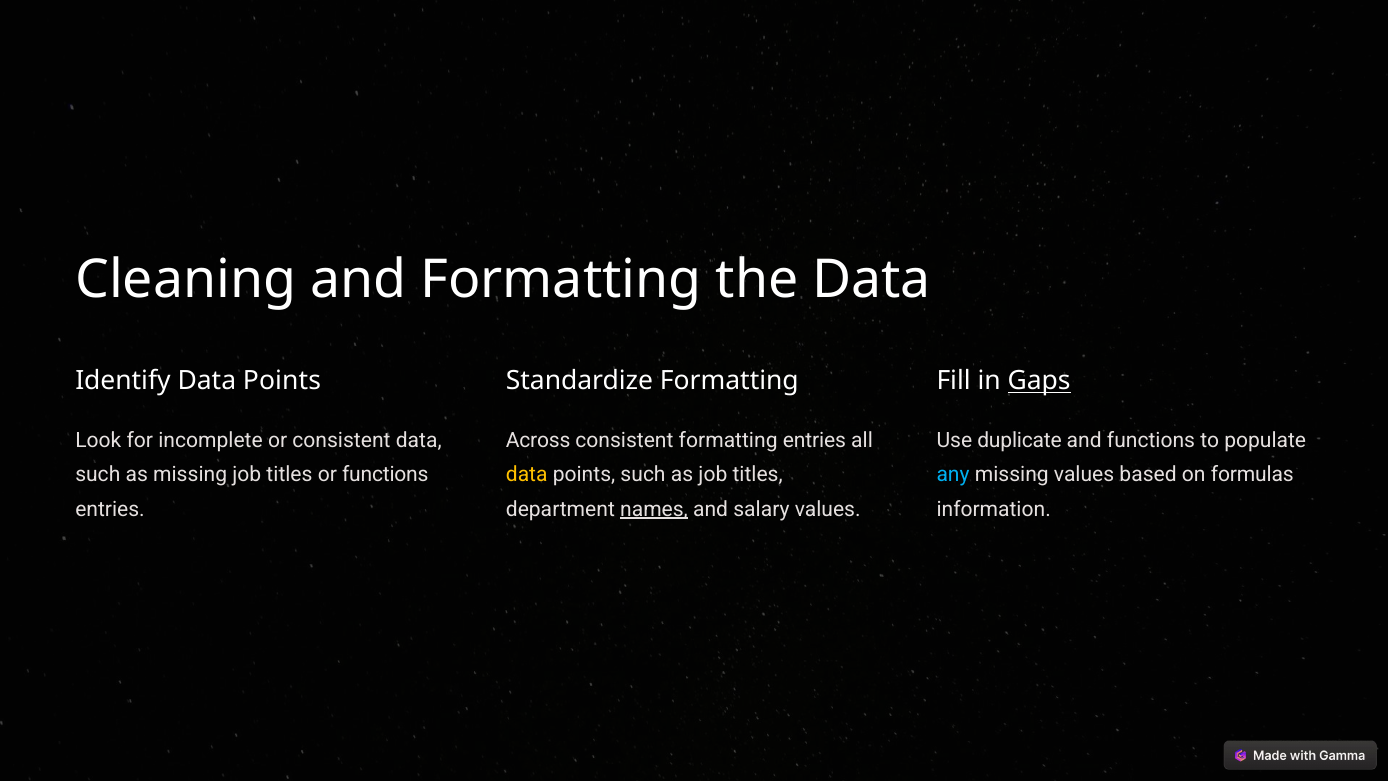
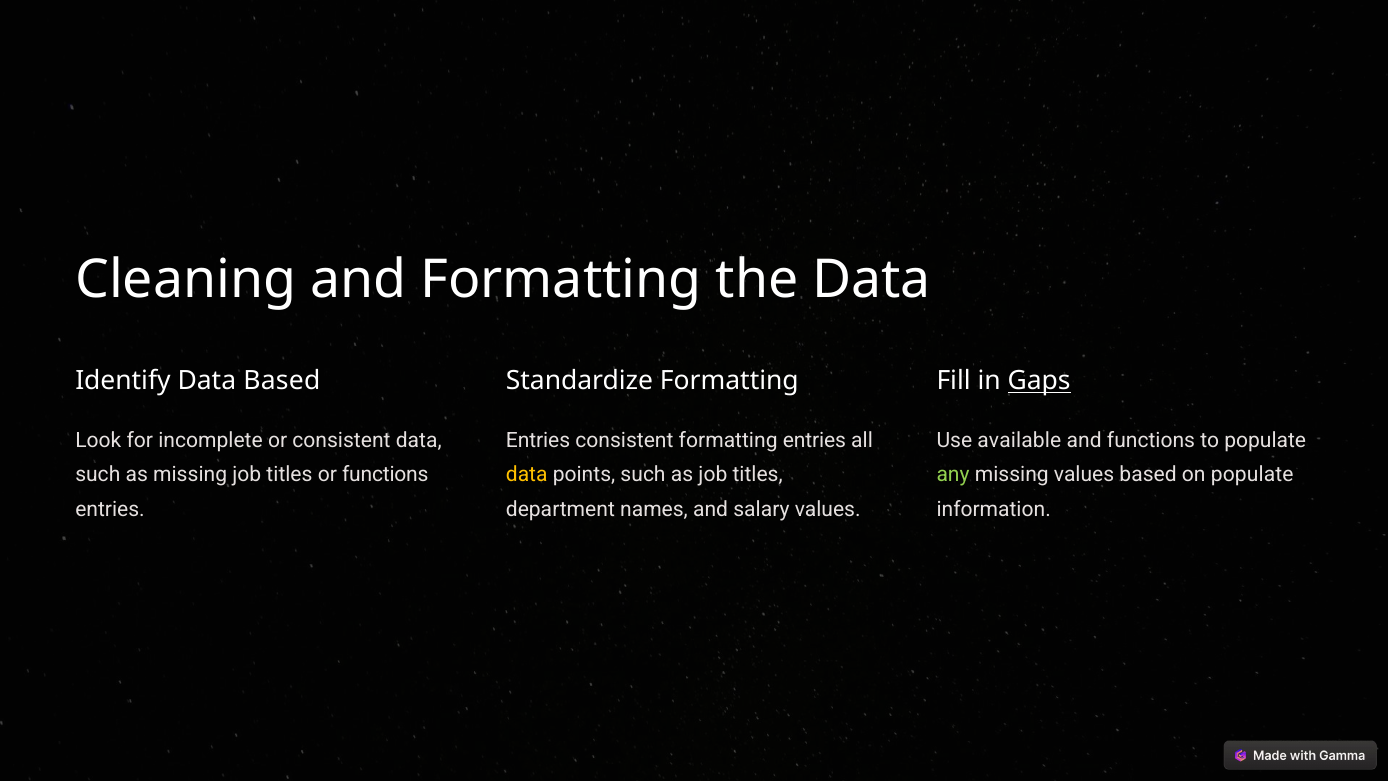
Identify Data Points: Points -> Based (282, 381)
Across: Across -> Entries (538, 440)
duplicate: duplicate -> available (1019, 440)
any colour: light blue -> light green (953, 475)
on formulas: formulas -> populate (1252, 475)
names underline: present -> none (654, 509)
